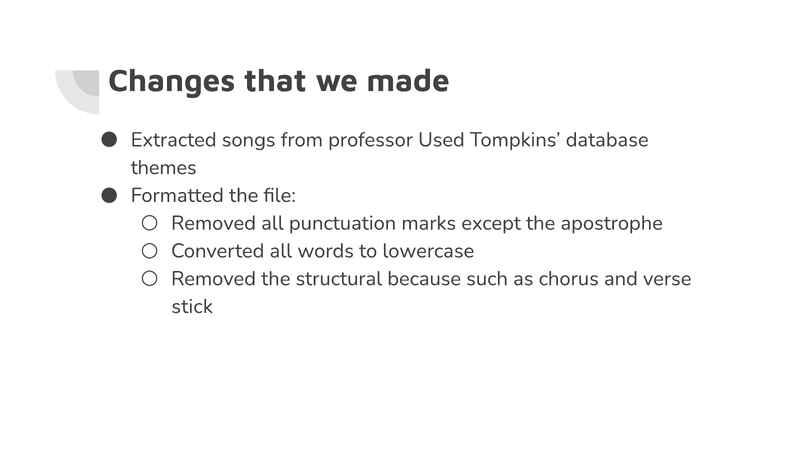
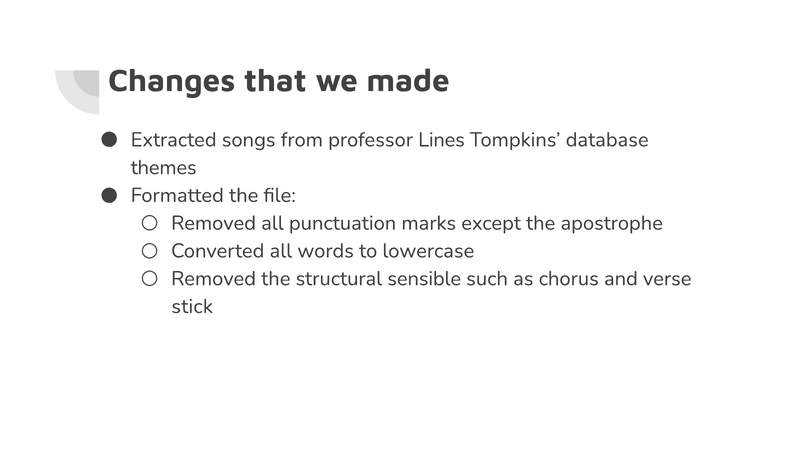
Used: Used -> Lines (441, 140)
because: because -> sensible (424, 279)
